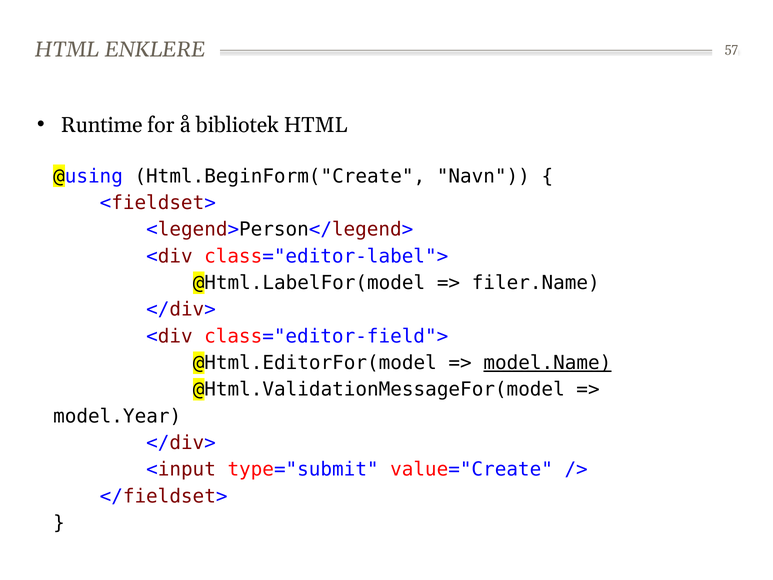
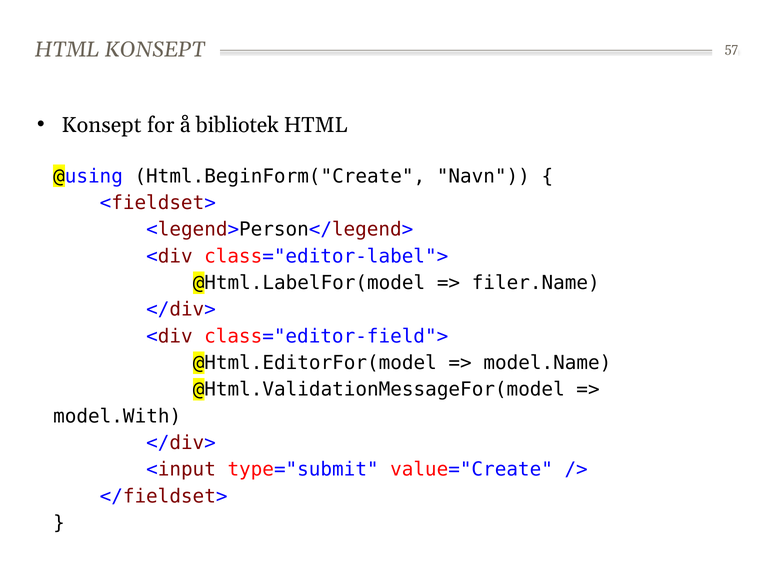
HTML ENKLERE: ENKLERE -> KONSEPT (155, 50)
Runtime: Runtime -> Konsept (101, 125)
model.Name underline: present -> none (547, 363)
model.Year: model.Year -> model.With (117, 416)
